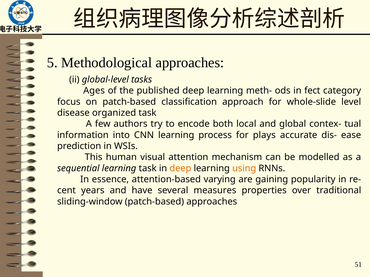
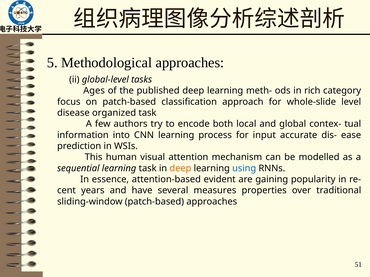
fect: fect -> rich (312, 91)
plays: plays -> input (264, 135)
using colour: orange -> blue (244, 169)
varying: varying -> evident (220, 180)
